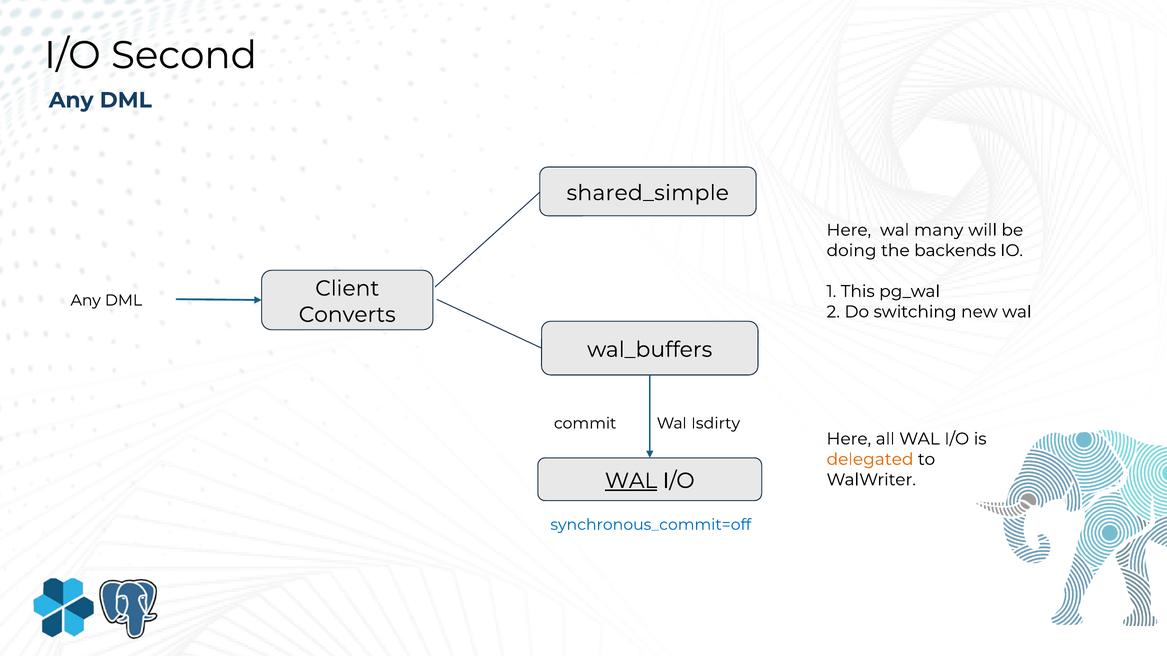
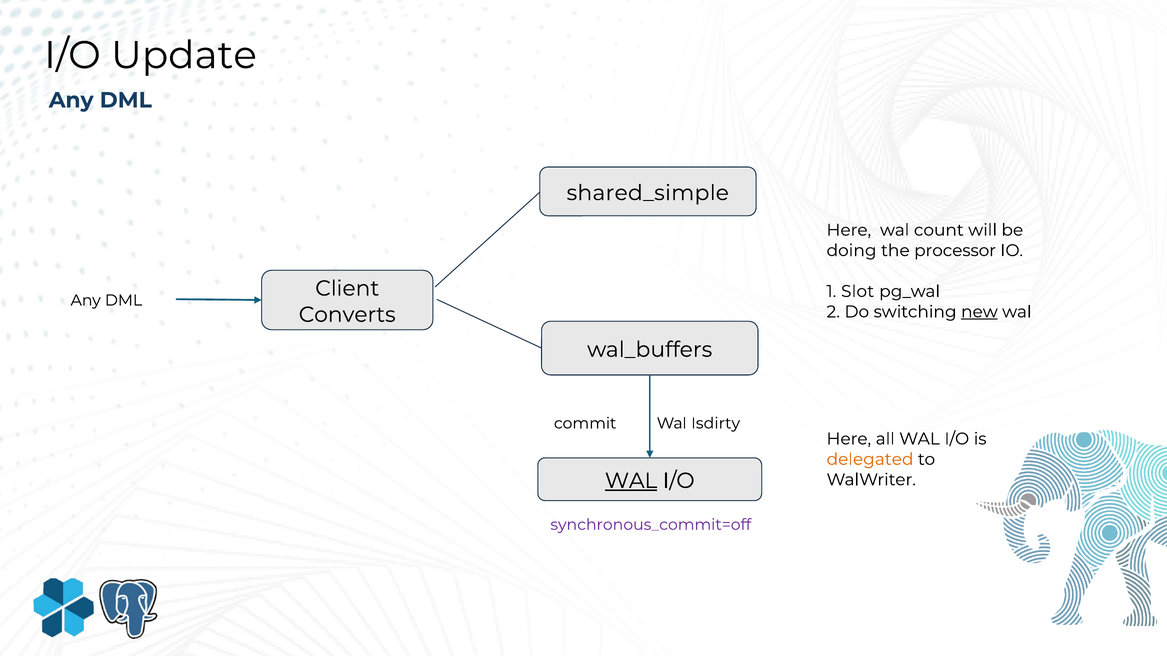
Second: Second -> Update (184, 55)
many: many -> count (939, 230)
backends: backends -> processor (955, 251)
This: This -> Slot (858, 292)
new underline: none -> present (979, 312)
synchronous_commit=off colour: blue -> purple (651, 525)
